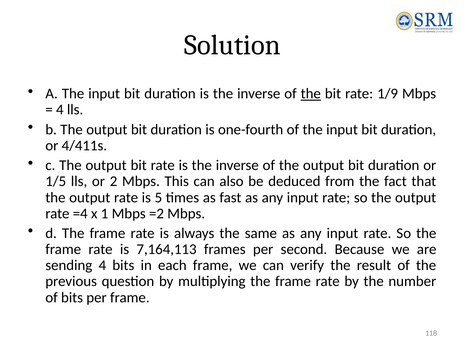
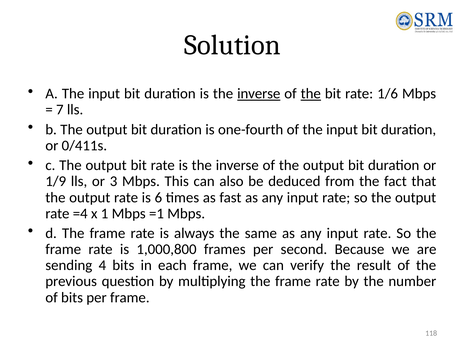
inverse underline: none -> present (259, 94)
1/9: 1/9 -> 1/6 (388, 94)
4: 4 -> 7 (60, 110)
4/411s: 4/411s -> 0/411s (84, 145)
1/5: 1/5 -> 1/9 (56, 181)
2: 2 -> 3 (114, 181)
5: 5 -> 6 (158, 197)
=2: =2 -> =1 (157, 213)
7,164,113: 7,164,113 -> 1,000,800 (167, 249)
